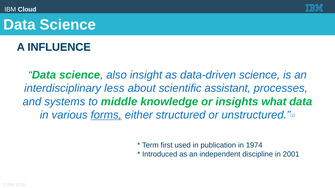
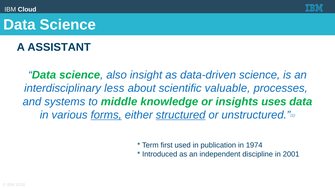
INFLUENCE: INFLUENCE -> ASSISTANT (59, 47)
assistant: assistant -> valuable (228, 88)
what: what -> uses (274, 102)
structured underline: none -> present (181, 115)
